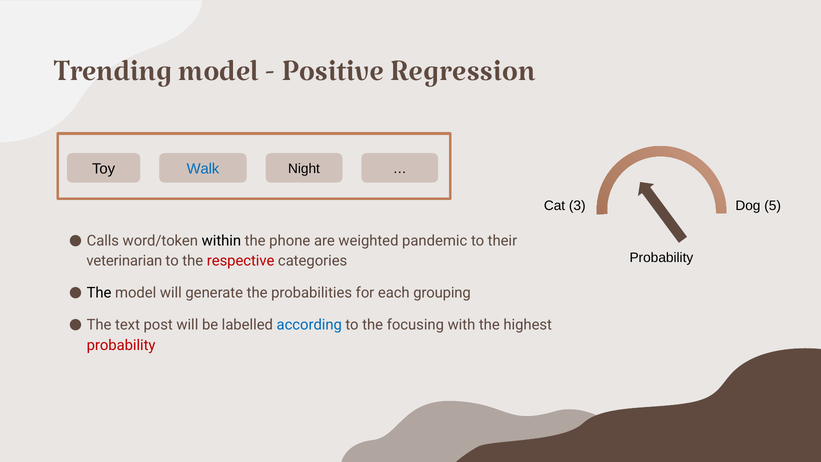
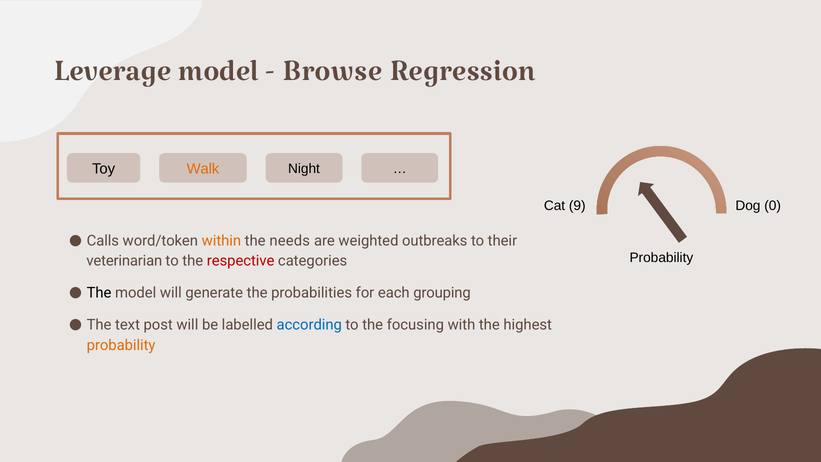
Trending: Trending -> Leverage (113, 67)
Positive: Positive -> Browse (333, 67)
Walk colour: blue -> orange (203, 169)
3: 3 -> 9 (577, 206)
5: 5 -> 0 (773, 206)
within colour: black -> orange (221, 241)
phone: phone -> needs (290, 241)
pandemic: pandemic -> outbreaks (435, 241)
probability colour: red -> orange (121, 345)
